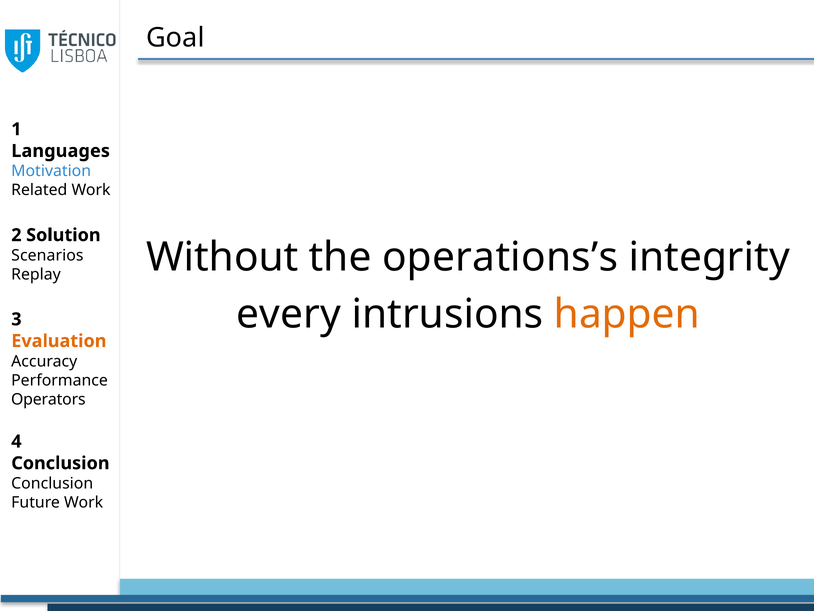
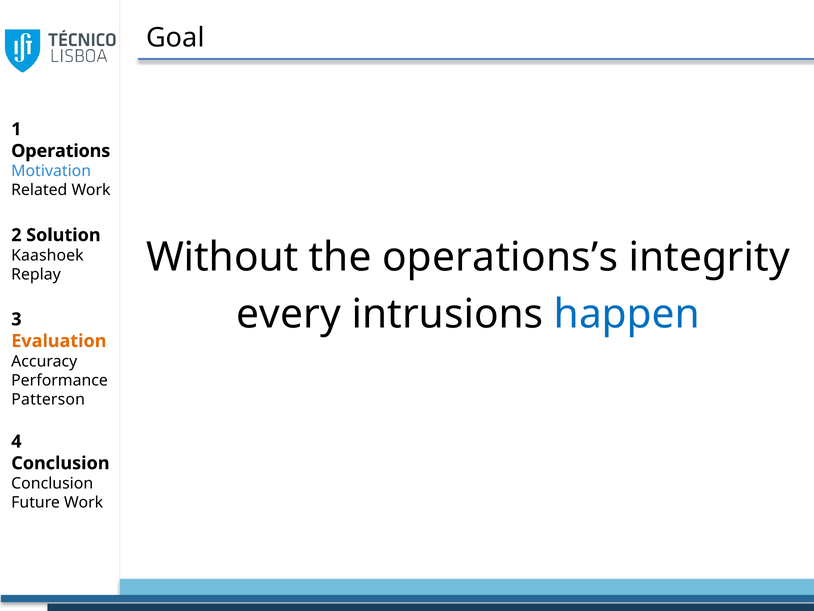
Languages: Languages -> Operations (61, 151)
Scenarios: Scenarios -> Kaashoek (47, 255)
happen colour: orange -> blue (627, 314)
Operators: Operators -> Patterson (48, 399)
